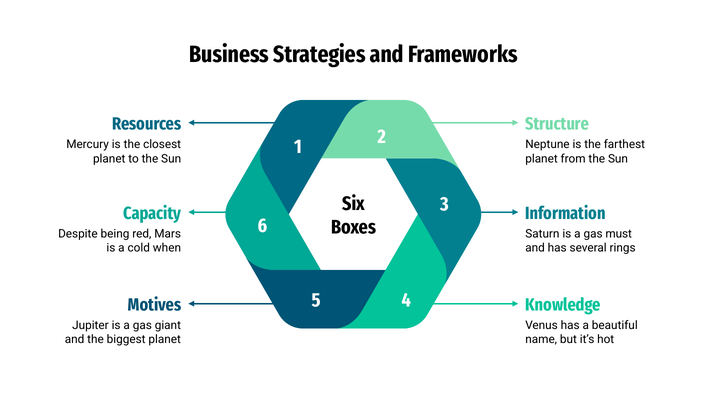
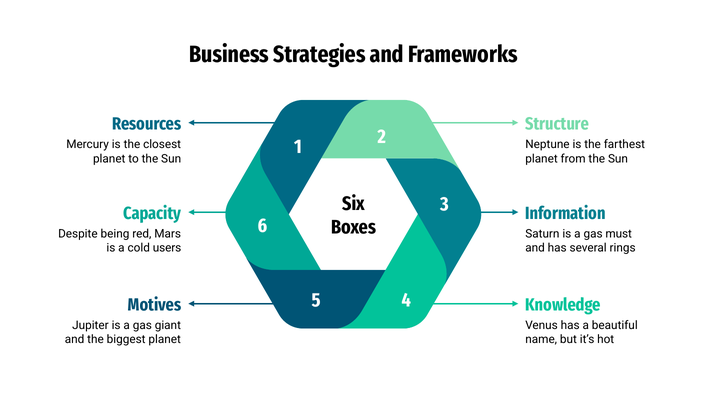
when: when -> users (167, 248)
